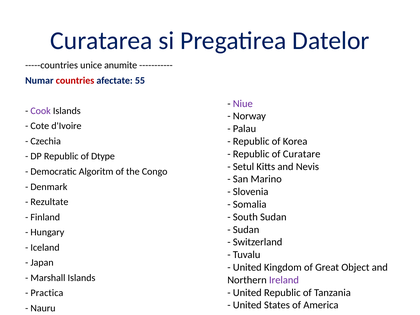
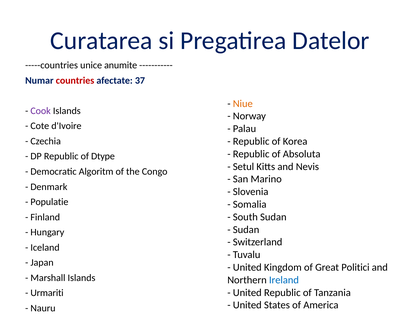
55: 55 -> 37 (140, 80)
Niue colour: purple -> orange (243, 104)
Curatare: Curatare -> Absoluta (302, 154)
Rezultate: Rezultate -> Populatie (49, 202)
Object: Object -> Politici (355, 267)
Ireland colour: purple -> blue (284, 280)
Practica: Practica -> Urmariti (47, 293)
